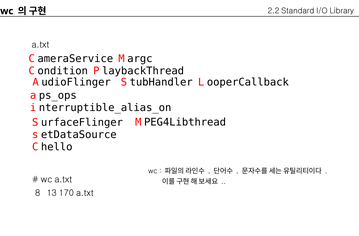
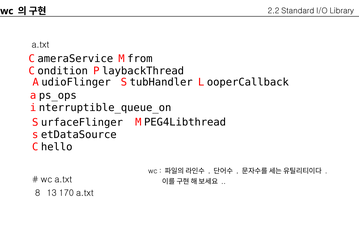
argc: argc -> from (140, 59)
nterruptible_alias_on: nterruptible_alias_on -> nterruptible_queue_on (105, 108)
